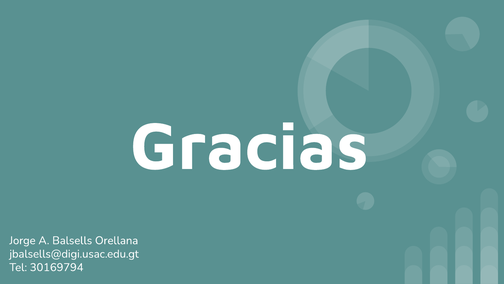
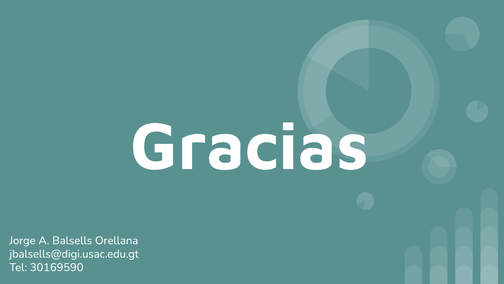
30169794: 30169794 -> 30169590 (57, 267)
